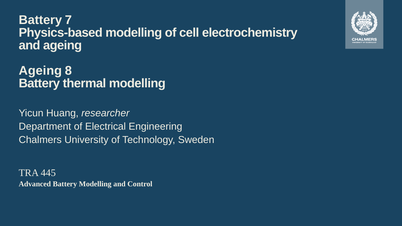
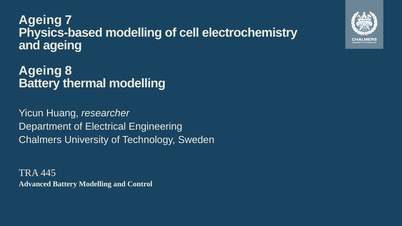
Battery: Battery -> Ageing (40, 20)
